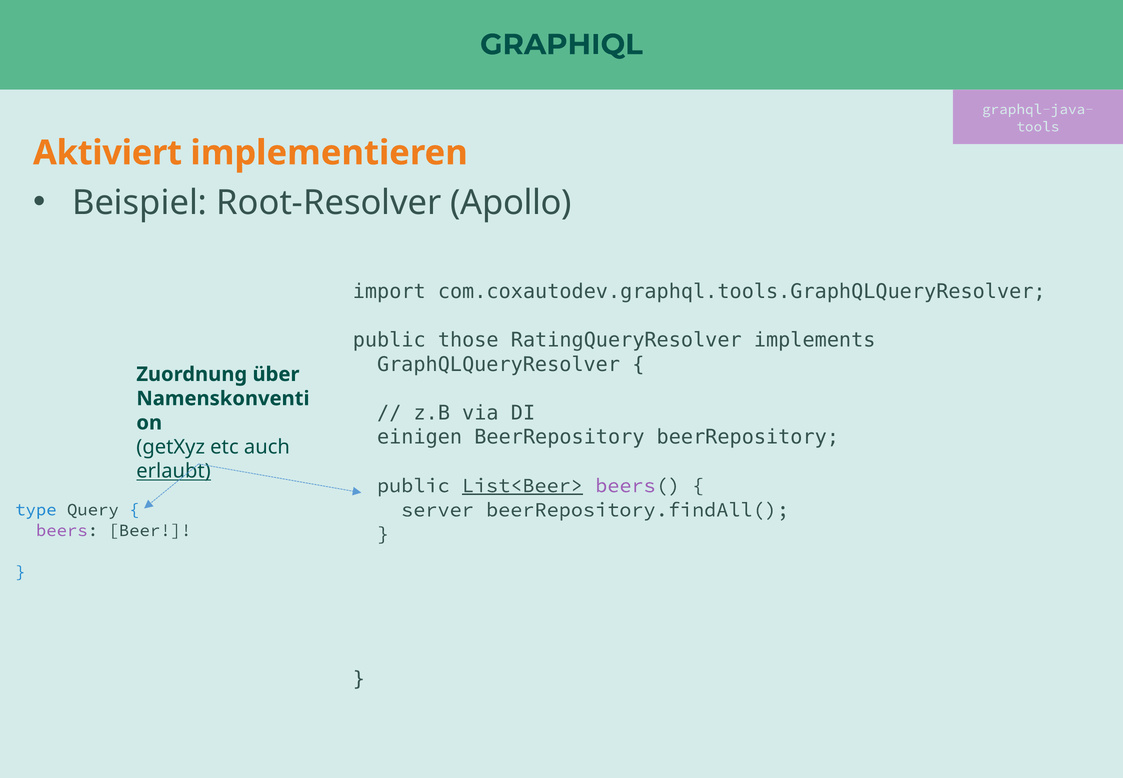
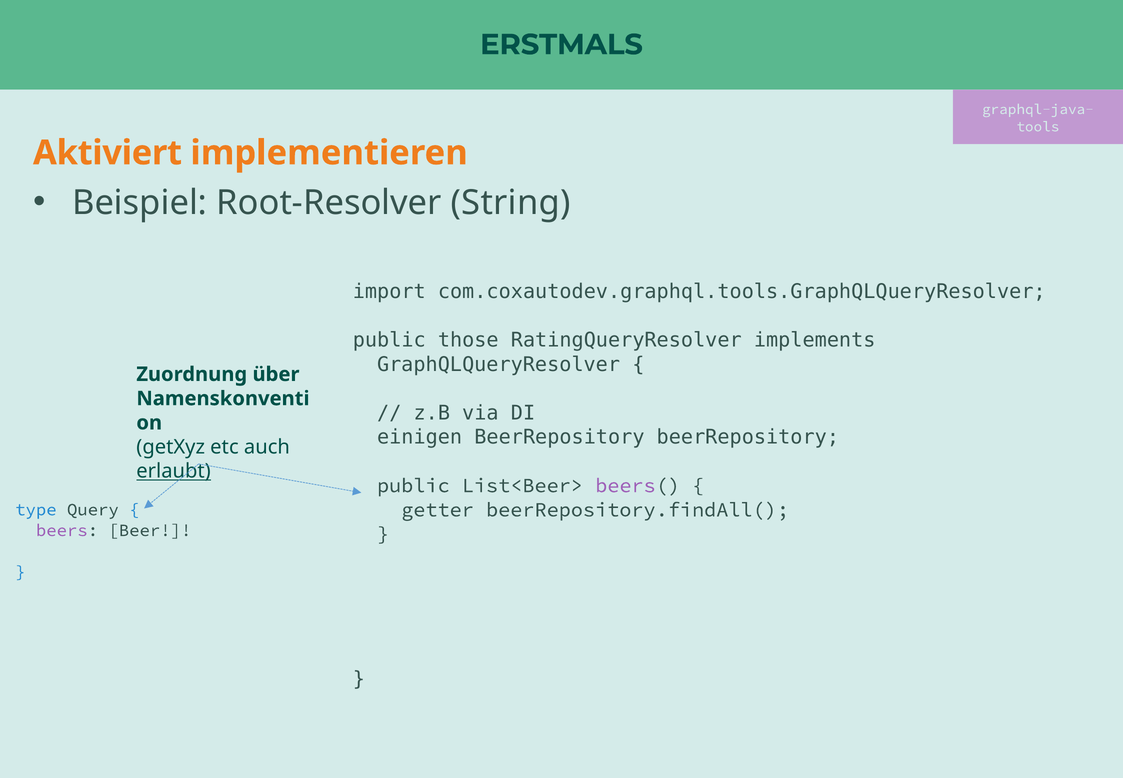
GRAPHIQL: GRAPHIQL -> ERSTMALS (561, 45)
Apollo: Apollo -> String (511, 203)
List<Beer> underline: present -> none (522, 485)
server: server -> getter (438, 509)
